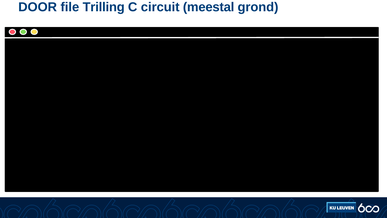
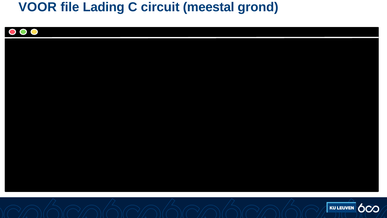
DOOR: DOOR -> VOOR (38, 7)
Trilling: Trilling -> Lading (104, 7)
